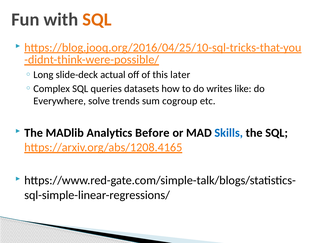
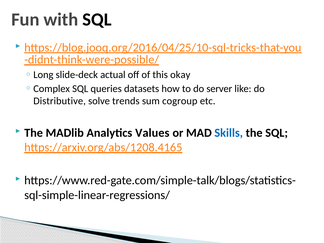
SQL colour: orange -> black (97, 20)
later: later -> okay (180, 75)
writes: writes -> server (219, 89)
Everywhere: Everywhere -> Distributive (60, 101)
Before: Before -> Values (152, 133)
